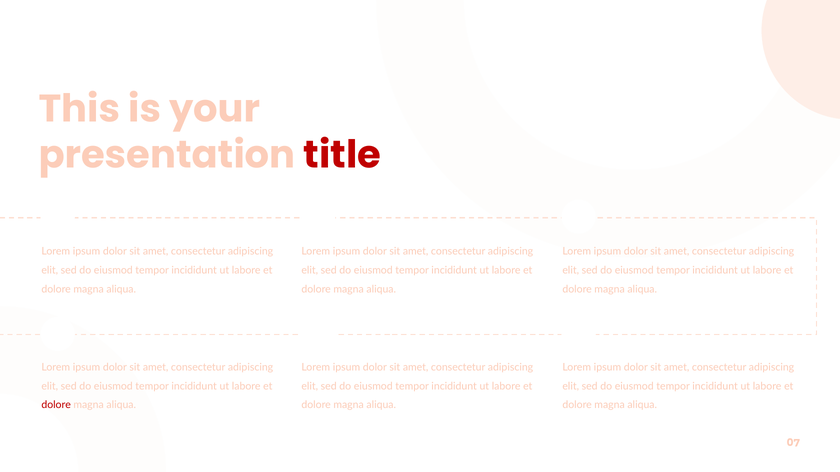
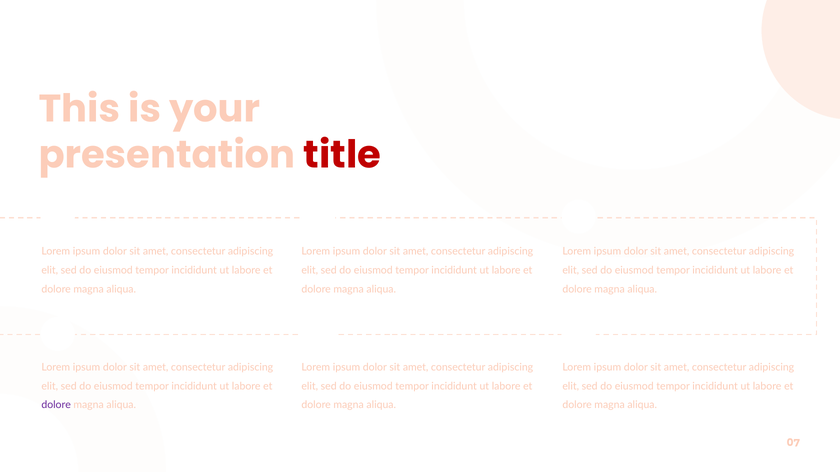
dolore colour: red -> purple (56, 405)
